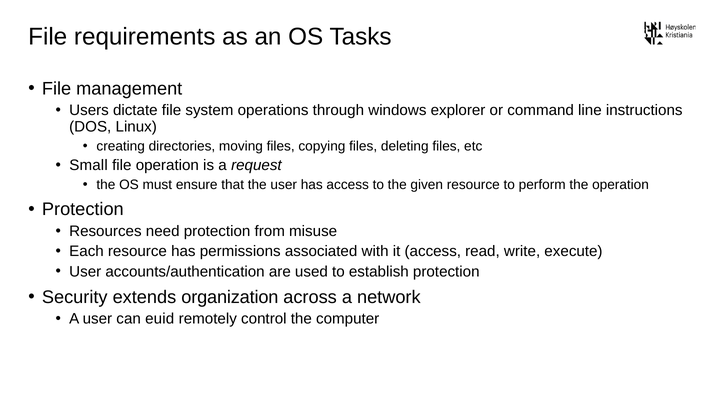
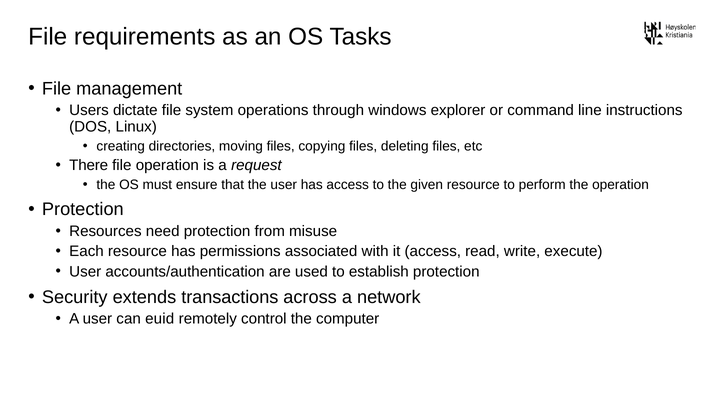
Small: Small -> There (89, 165)
organization: organization -> transactions (230, 297)
